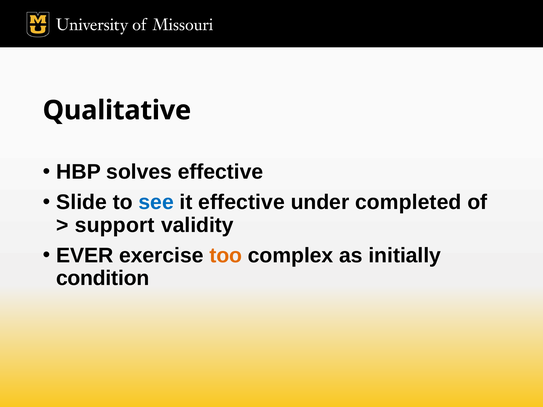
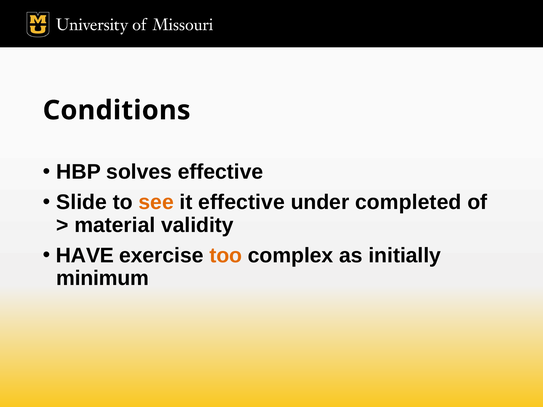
Qualitative: Qualitative -> Conditions (117, 110)
see colour: blue -> orange (156, 202)
support: support -> material (115, 225)
EVER: EVER -> HAVE (85, 256)
condition: condition -> minimum (103, 278)
